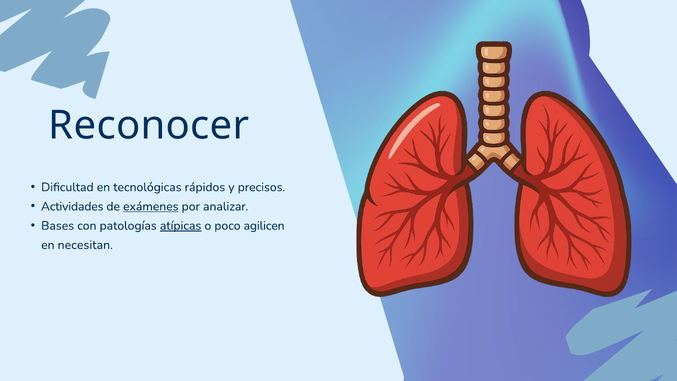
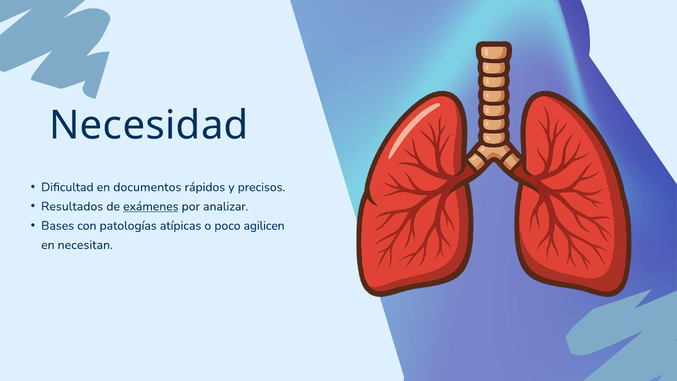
Reconocer: Reconocer -> Necesidad (149, 125)
tecnológicas: tecnológicas -> documentos (147, 187)
Actividades: Actividades -> Resultados (72, 206)
atípicas underline: present -> none (181, 226)
